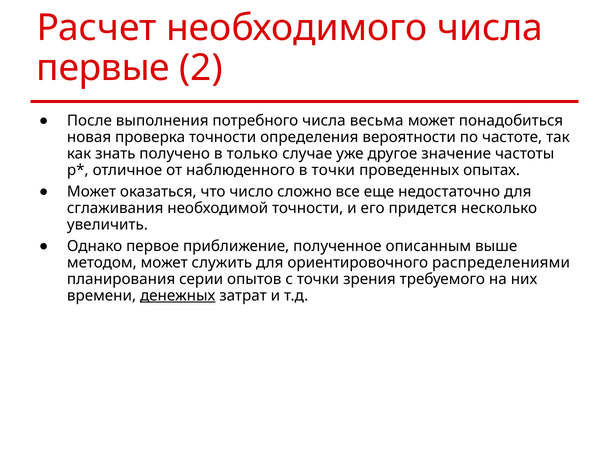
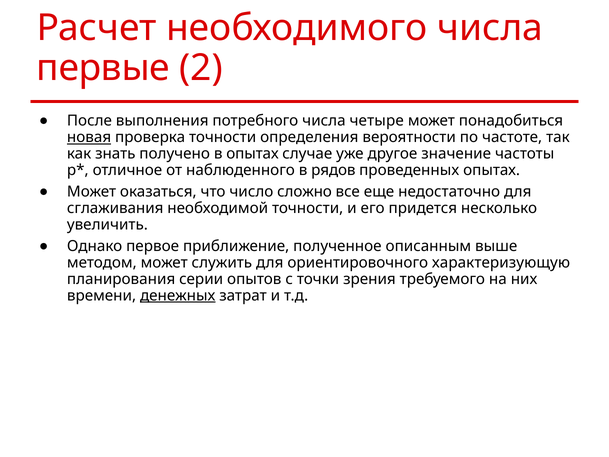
весьма: весьма -> четыре (377, 121)
новая underline: none -> present (89, 137)
в только: только -> опытах (252, 154)
в точки: точки -> рядов (333, 170)
распределениями: распределениями -> характеризующую (501, 263)
